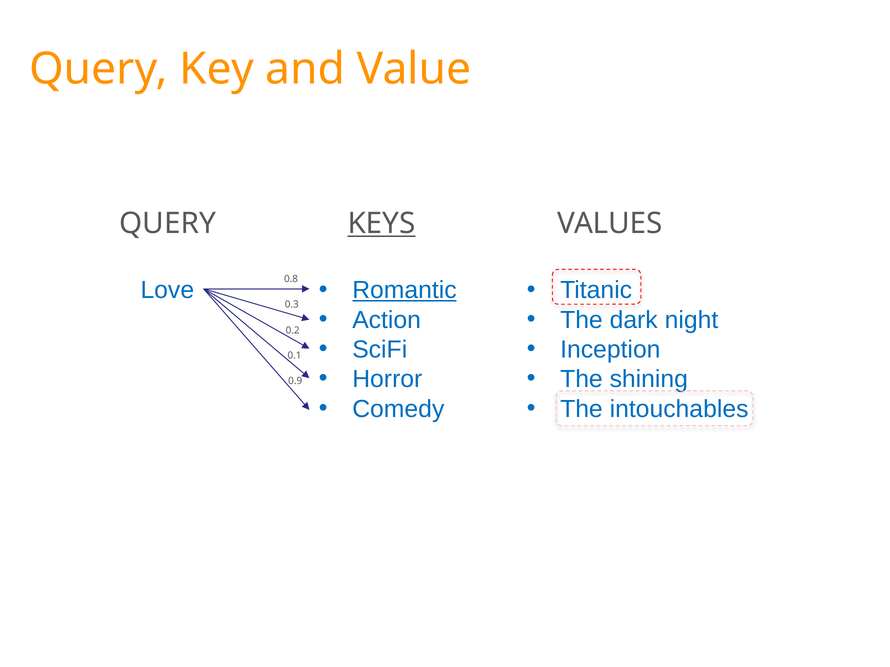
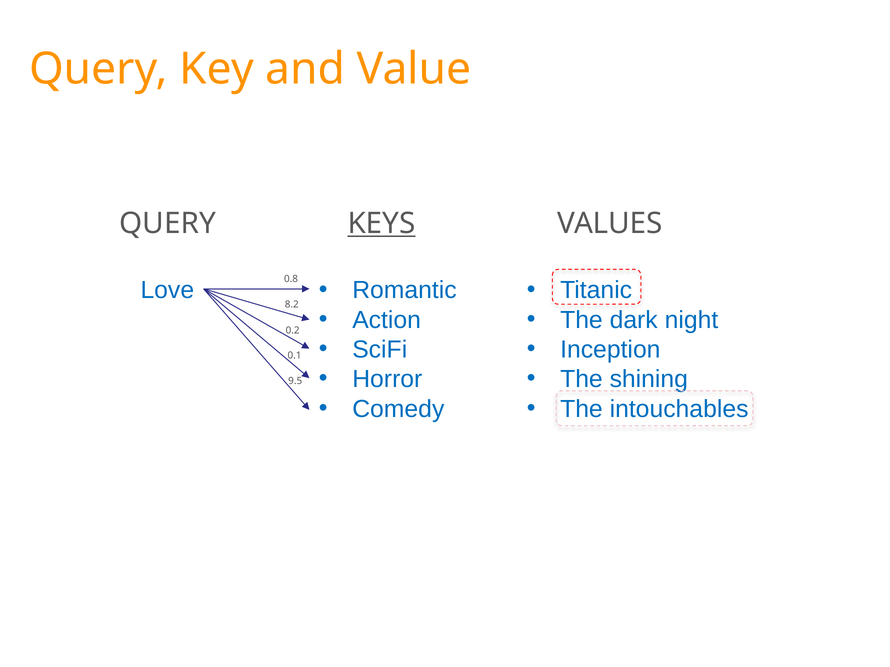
Romantic underline: present -> none (404, 290)
0.3: 0.3 -> 8.2 (292, 305)
0.9: 0.9 -> 9.5 (295, 381)
